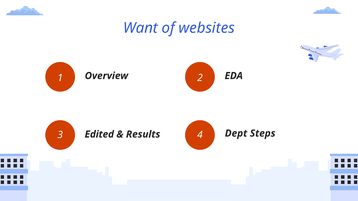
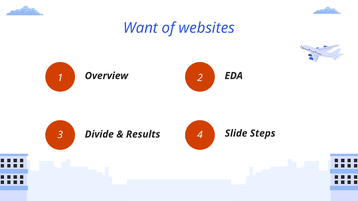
Edited: Edited -> Divide (99, 135)
Dept: Dept -> Slide (236, 134)
